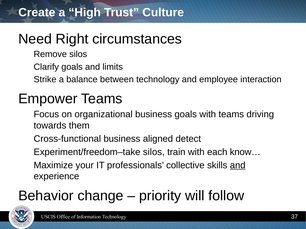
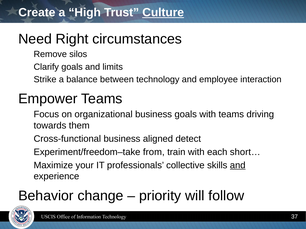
Culture underline: none -> present (163, 13)
Experiment/freedom–take silos: silos -> from (154, 152)
know…: know… -> short… (245, 152)
